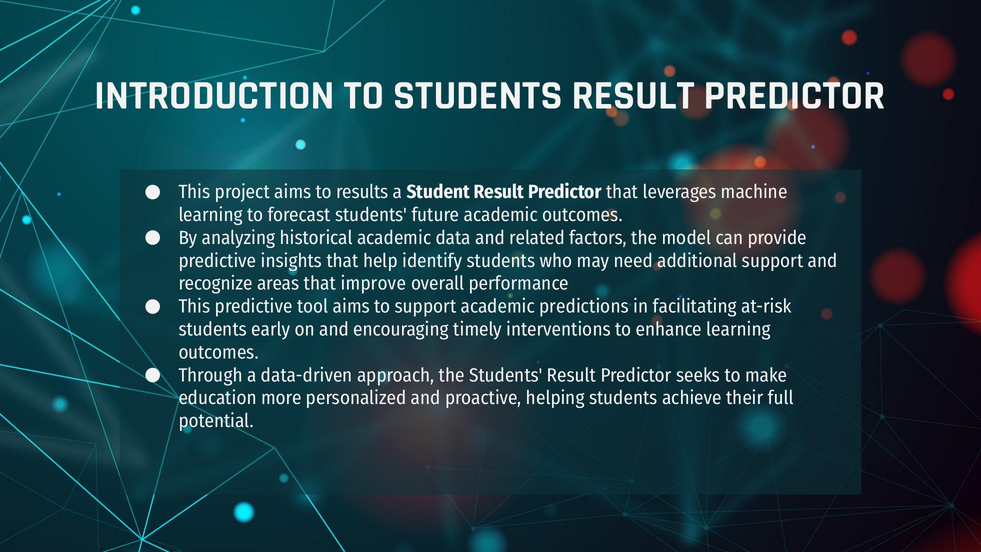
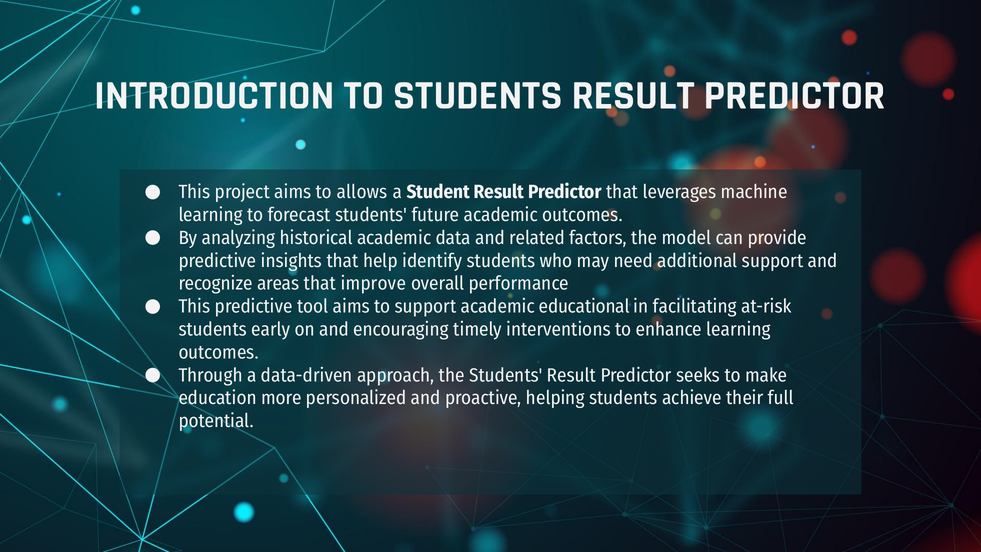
results: results -> allows (362, 192)
predictions: predictions -> educational (584, 306)
